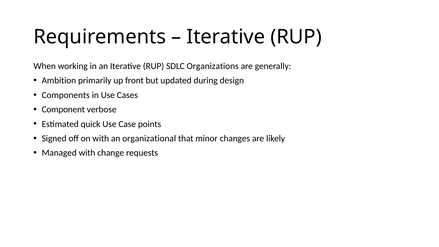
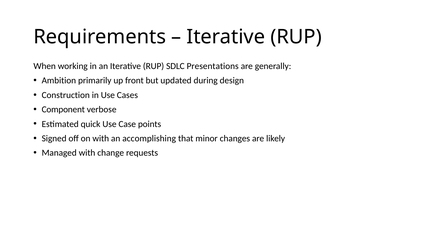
Organizations: Organizations -> Presentations (213, 66)
Components: Components -> Construction (66, 95)
organizational: organizational -> accomplishing (149, 138)
